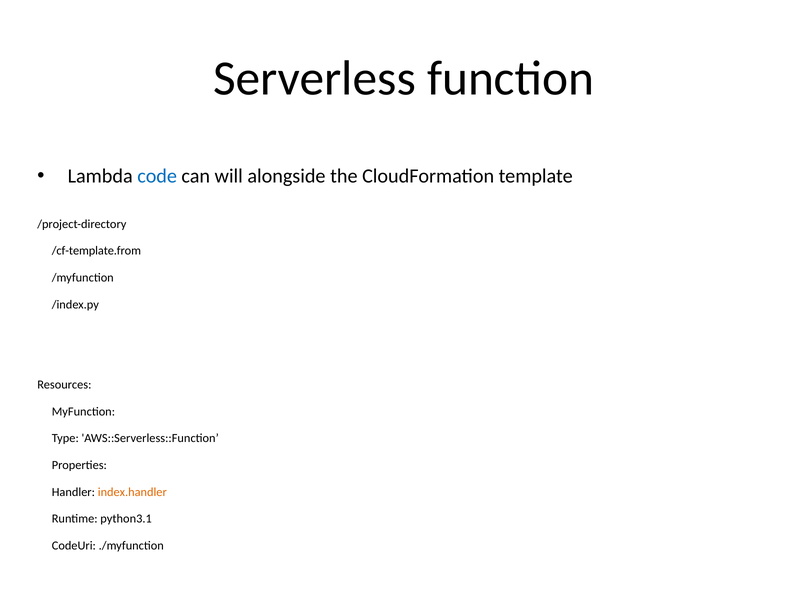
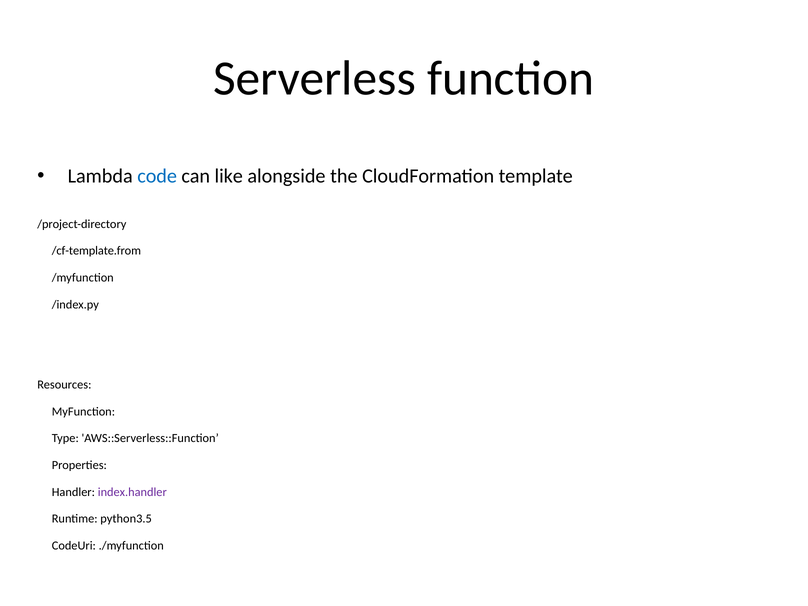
will: will -> like (229, 176)
index.handler colour: orange -> purple (132, 492)
python3.1: python3.1 -> python3.5 (126, 519)
